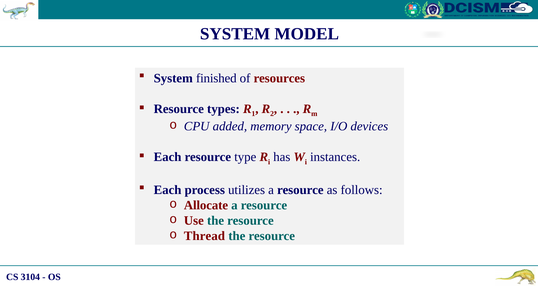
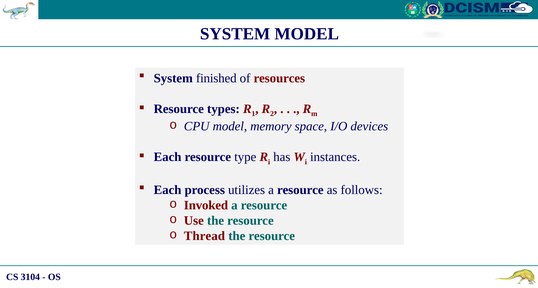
CPU added: added -> model (230, 126)
Allocate: Allocate -> Invoked (206, 205)
